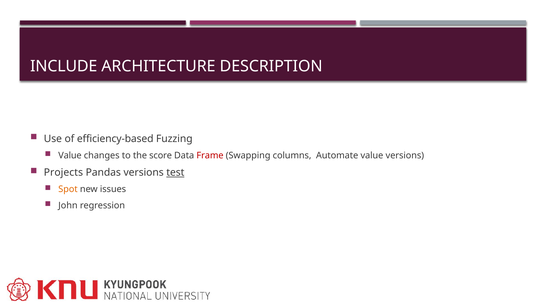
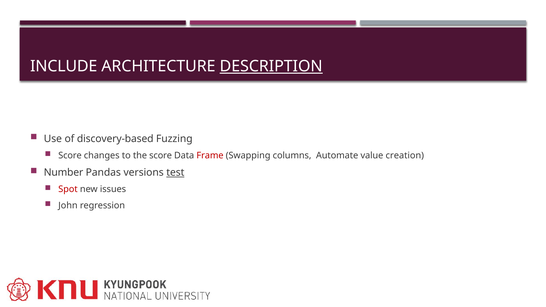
DESCRIPTION underline: none -> present (271, 66)
efficiency-based: efficiency-based -> discovery-based (115, 139)
Value: Value -> Score (70, 156)
value versions: versions -> creation (405, 156)
Projects: Projects -> Number (64, 173)
Spot colour: orange -> red (68, 189)
